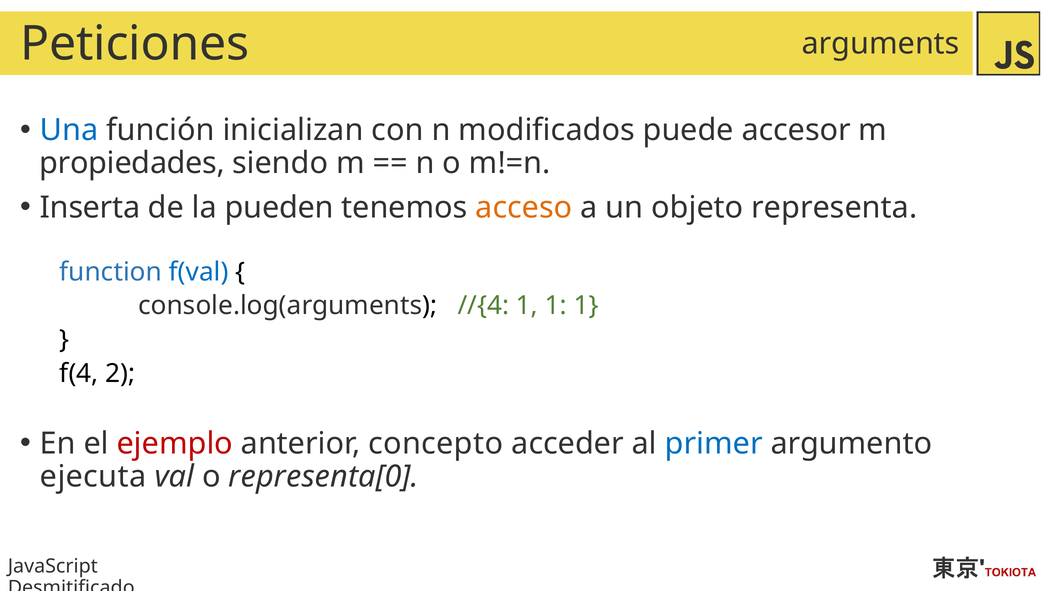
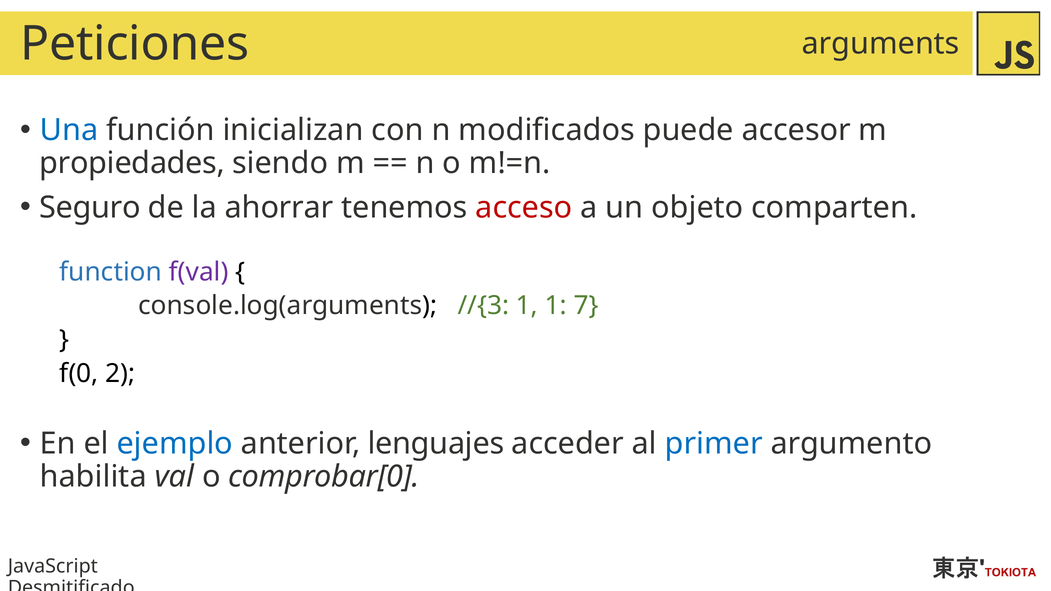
Inserta: Inserta -> Seguro (90, 207)
pueden: pueden -> ahorrar (279, 207)
acceso colour: orange -> red (524, 207)
representa: representa -> comparten (834, 207)
f(val colour: blue -> purple (199, 272)
//{4: //{4 -> //{3 (483, 306)
1 1 1: 1 -> 7 (586, 306)
f(4: f(4 -> f(0 (79, 374)
ejemplo colour: red -> blue (175, 444)
concepto: concepto -> lenguajes (436, 444)
ejecuta: ejecuta -> habilita (93, 477)
representa[0: representa[0 -> comprobar[0 (324, 477)
